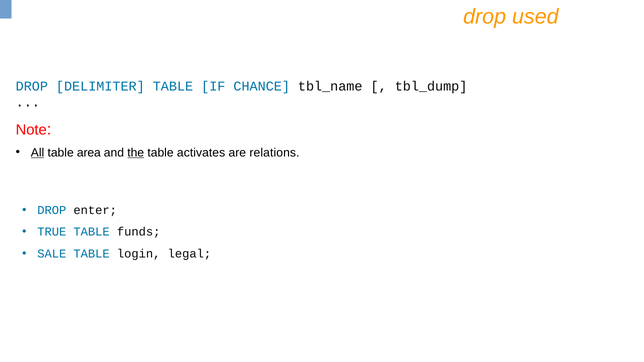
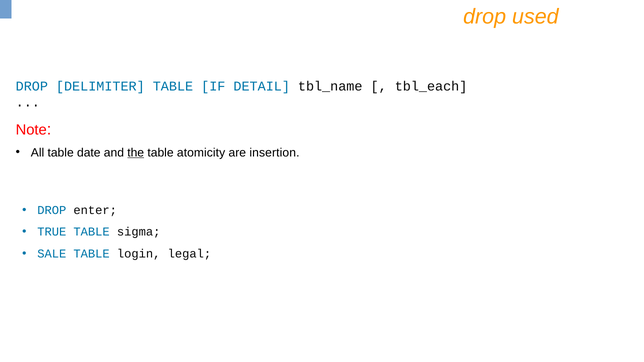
CHANCE: CHANCE -> DETAIL (262, 86)
tbl_dump: tbl_dump -> tbl_each (431, 86)
All underline: present -> none (38, 153)
area: area -> date (89, 153)
activates: activates -> atomicity (201, 153)
relations: relations -> insertion (274, 153)
funds: funds -> sigma (139, 232)
